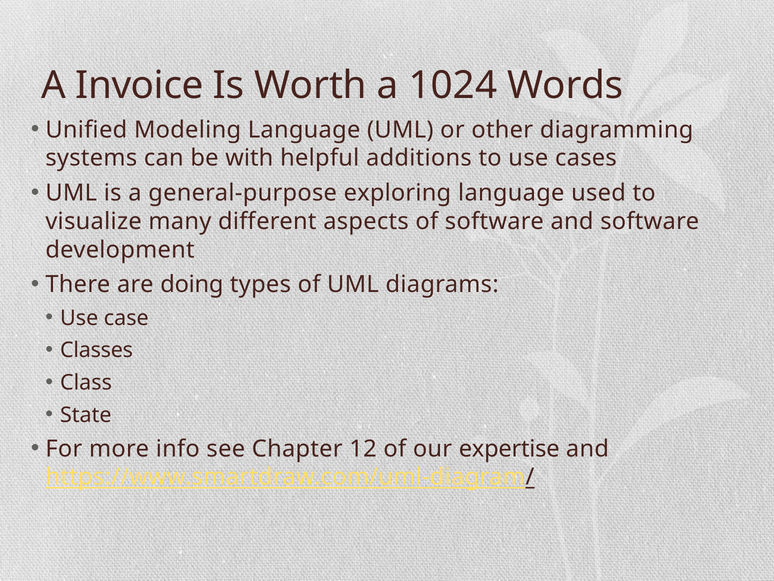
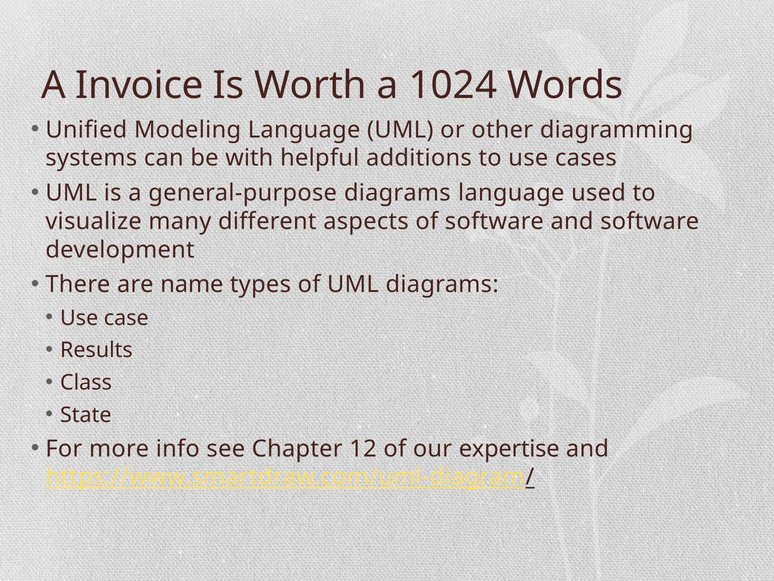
general-purpose exploring: exploring -> diagrams (397, 193)
doing: doing -> name (192, 284)
Classes: Classes -> Results (96, 350)
